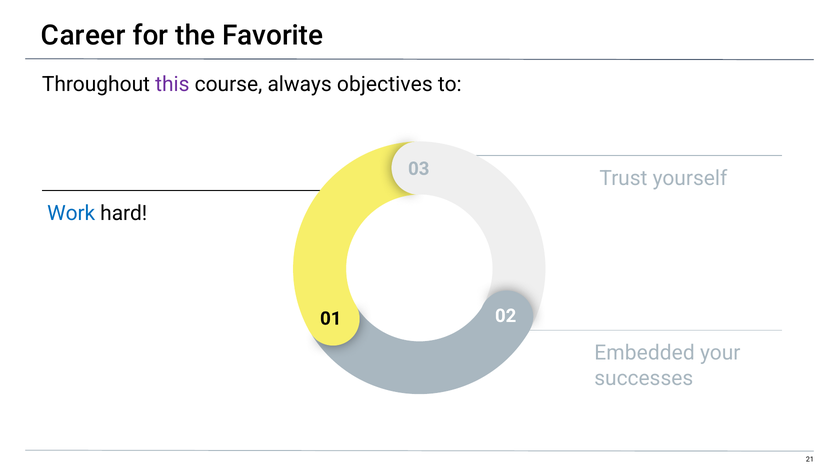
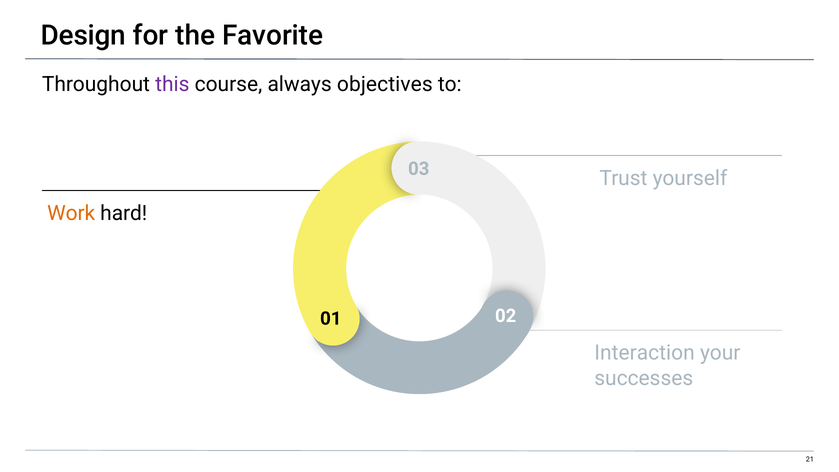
Career: Career -> Design (83, 36)
Work colour: blue -> orange (71, 213)
Embedded: Embedded -> Interaction (645, 353)
